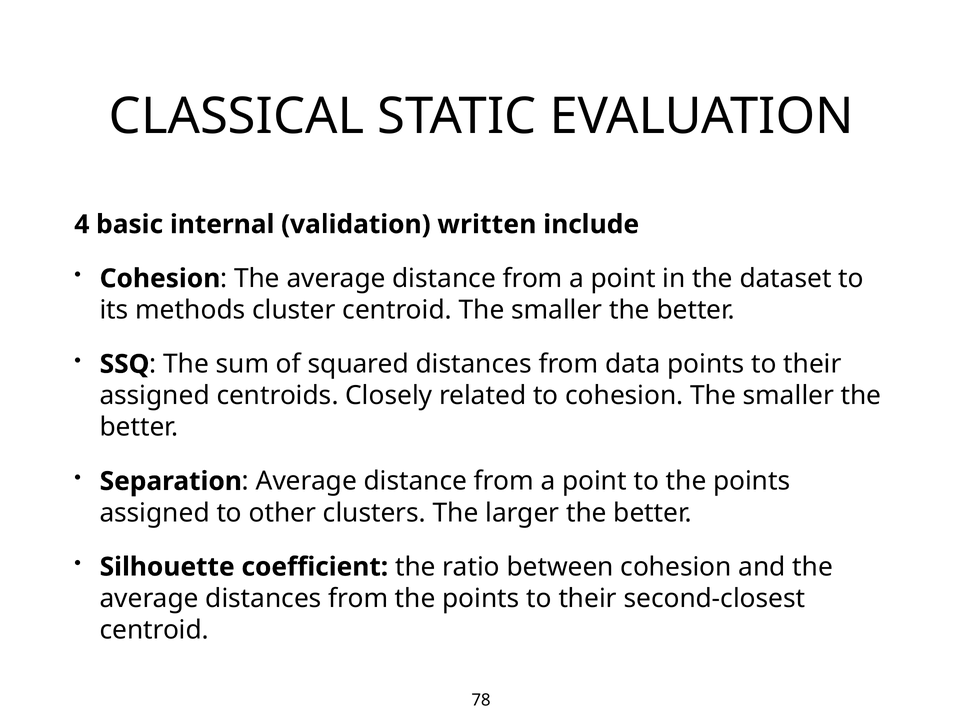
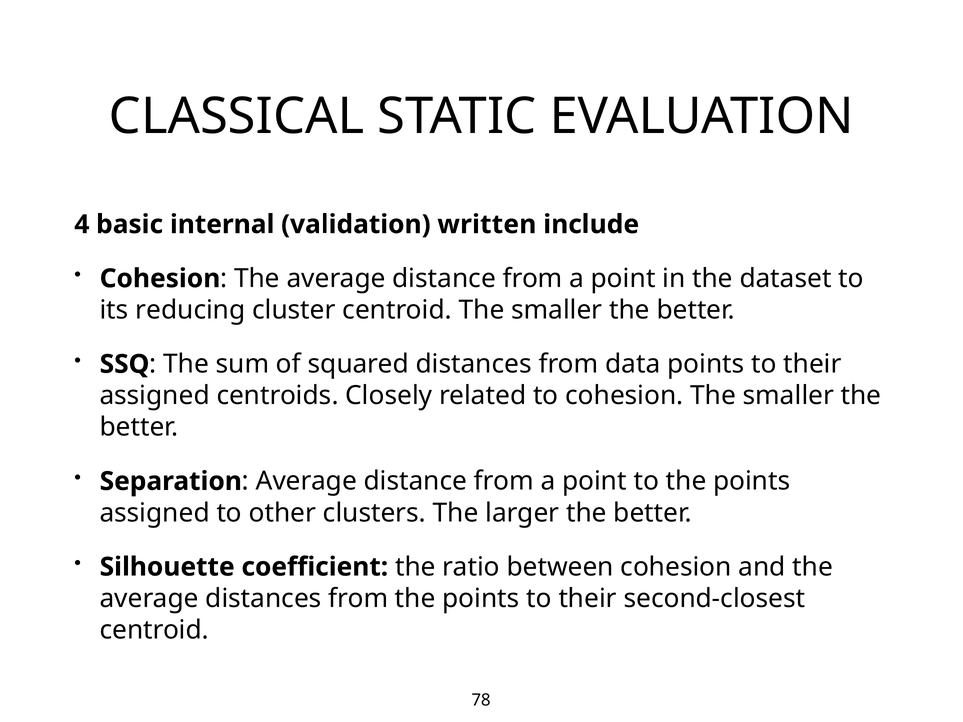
methods: methods -> reducing (190, 310)
